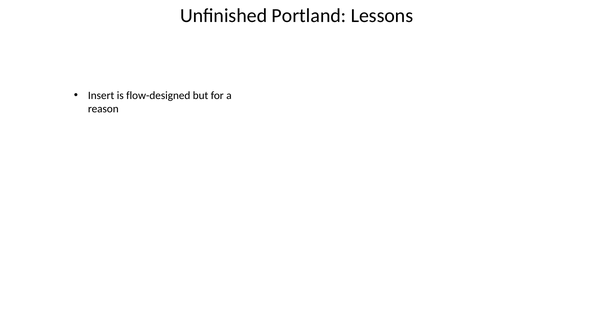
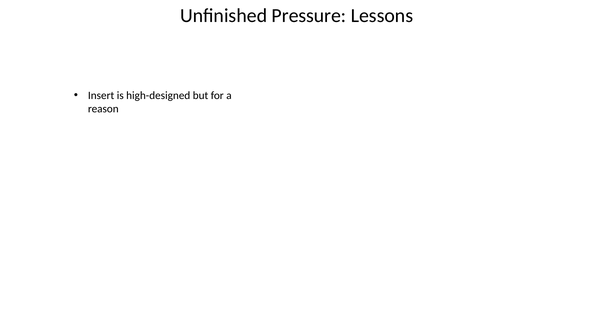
Portland: Portland -> Pressure (309, 15)
flow-designed: flow-designed -> high-designed (158, 95)
